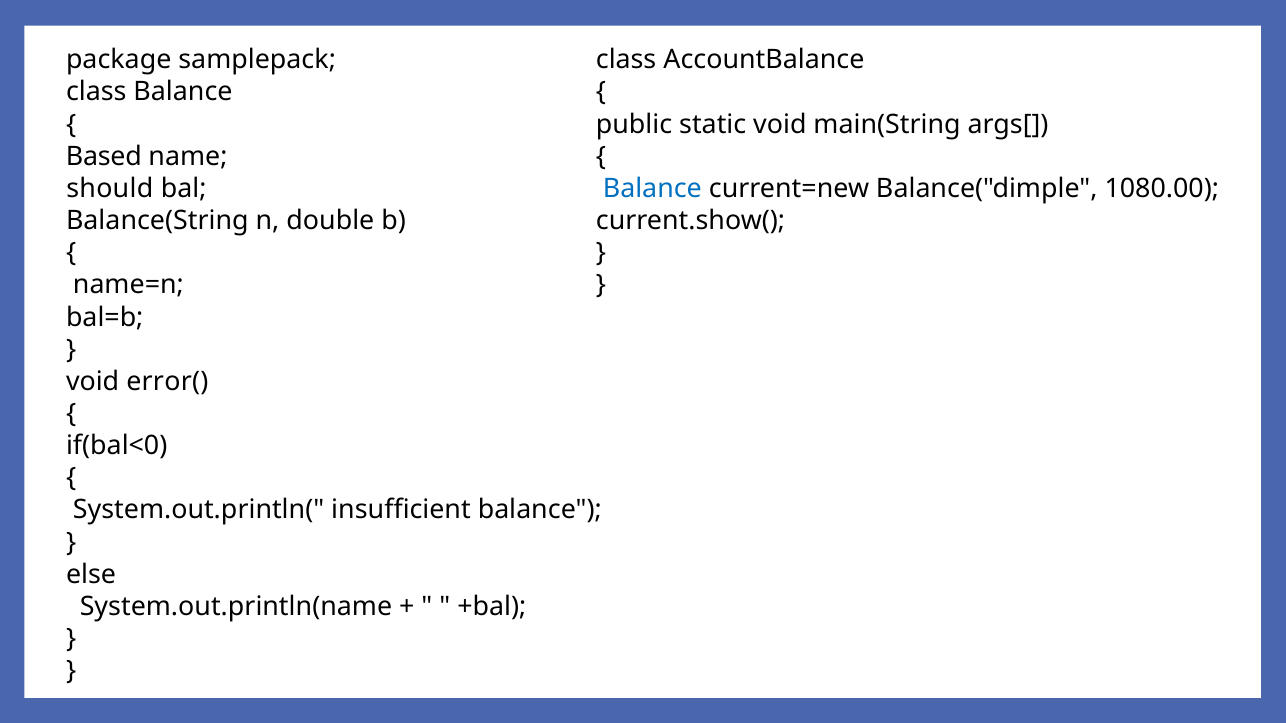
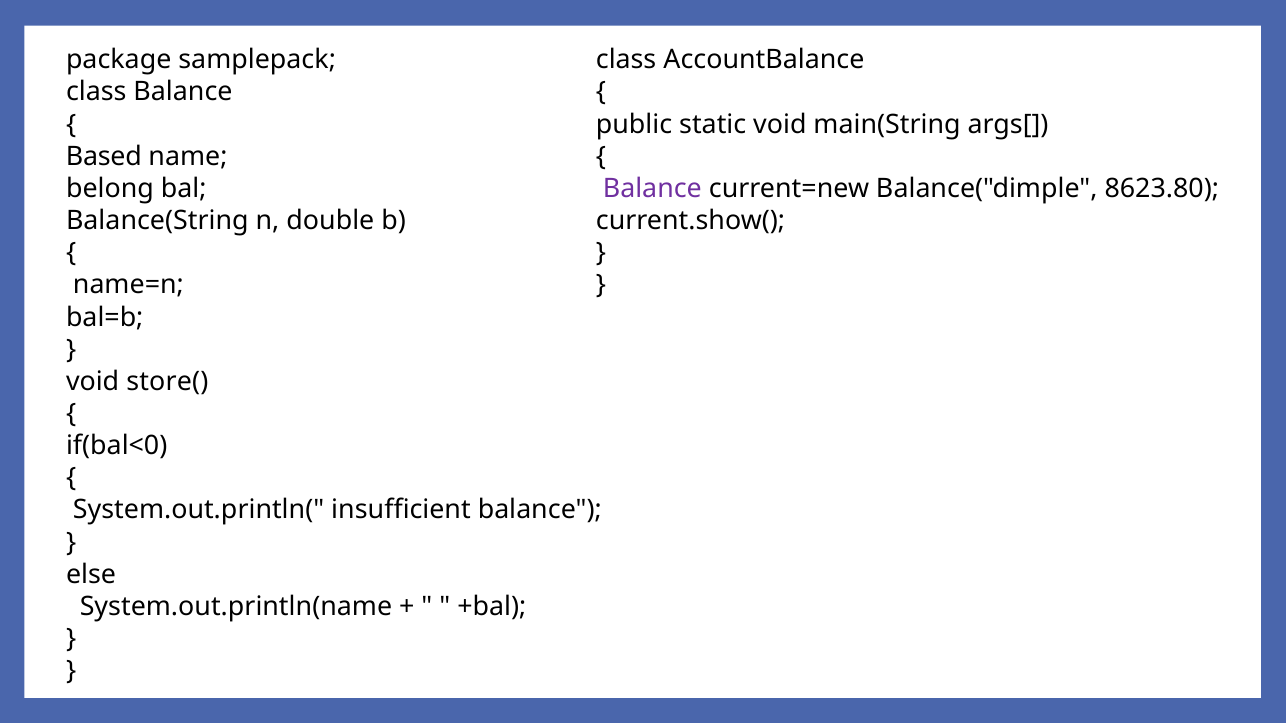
should: should -> belong (110, 189)
Balance colour: blue -> purple (652, 189)
1080.00: 1080.00 -> 8623.80 (1162, 189)
error(: error( -> store( (167, 382)
